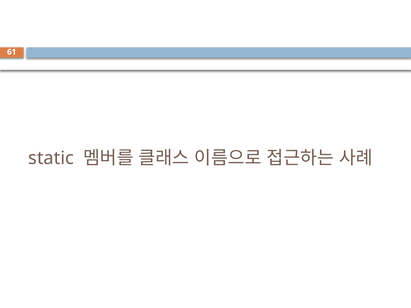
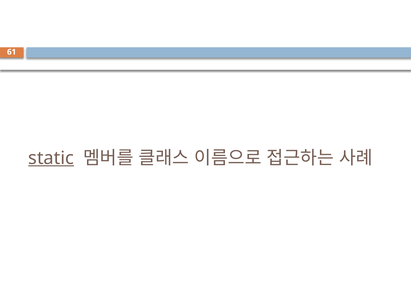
static underline: none -> present (51, 158)
